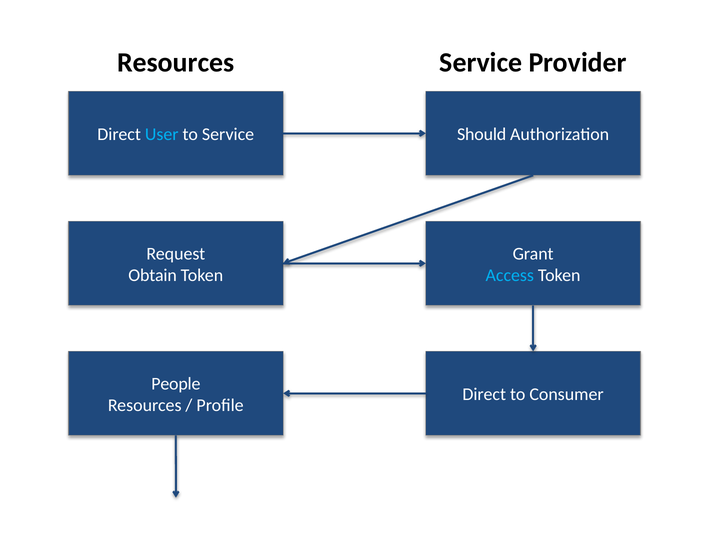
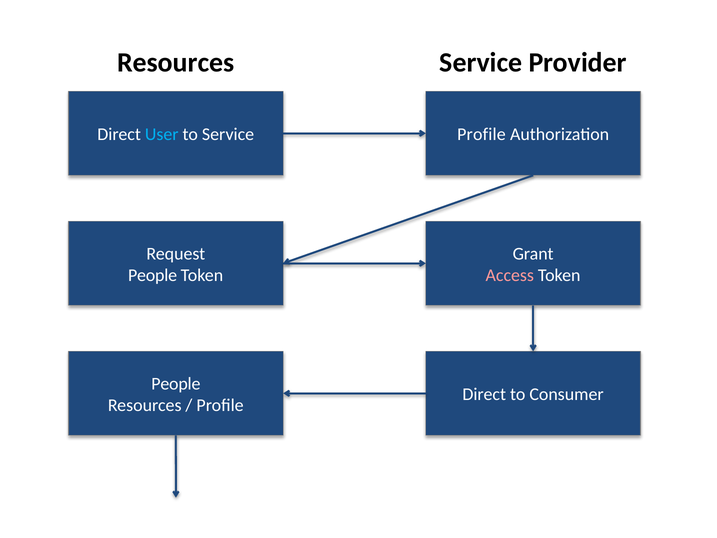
Service Should: Should -> Profile (481, 134)
Obtain: Obtain -> People (153, 275)
Access colour: light blue -> pink (510, 275)
